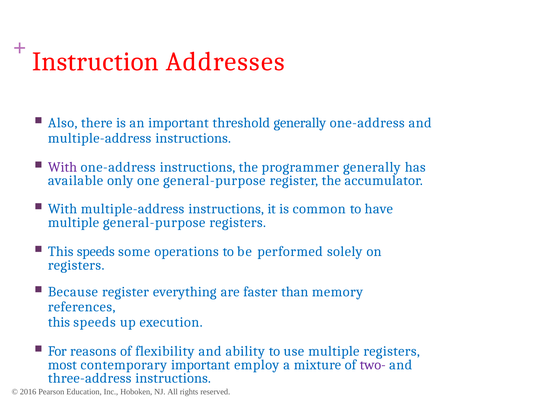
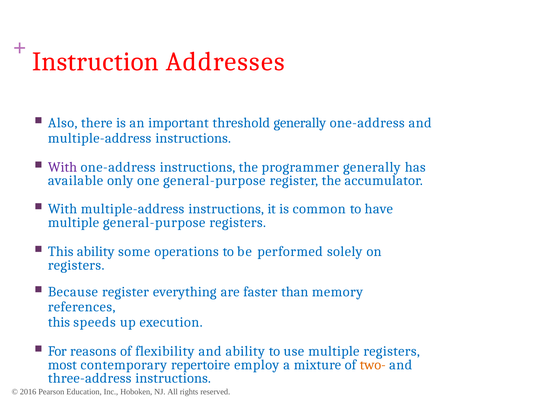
speeds: speeds -> ability (96, 251)
contemporary important: important -> repertoire (201, 365)
two- colour: purple -> orange (373, 365)
